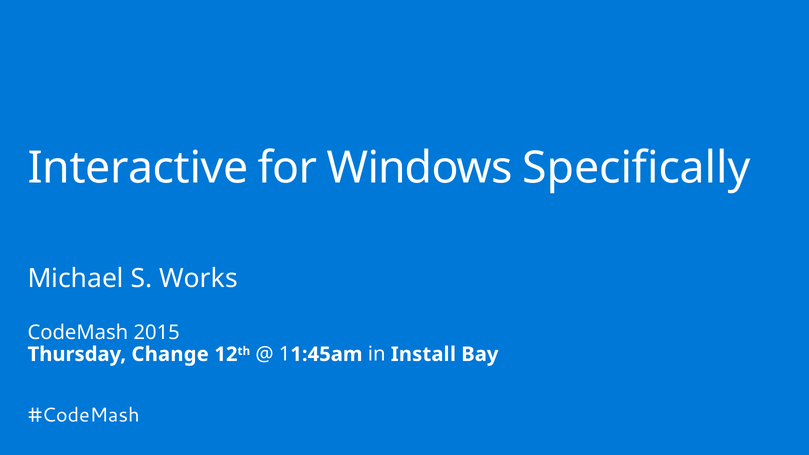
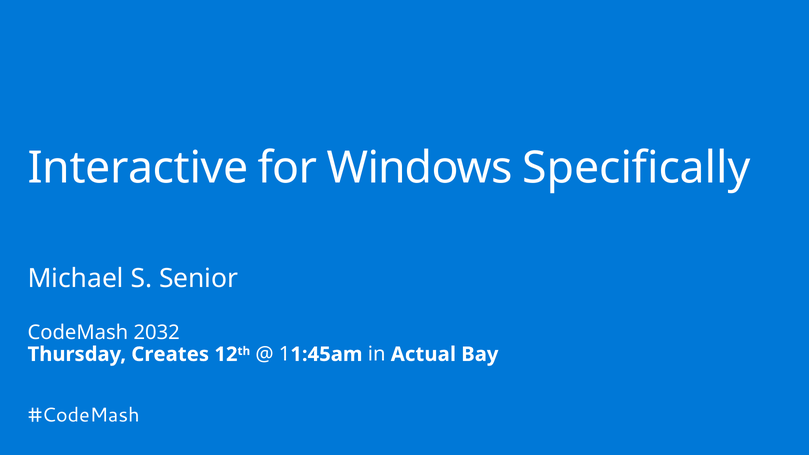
Works: Works -> Senior (199, 279)
2015: 2015 -> 2032 (157, 333)
Change: Change -> Creates (170, 354)
Install: Install -> Actual (423, 354)
